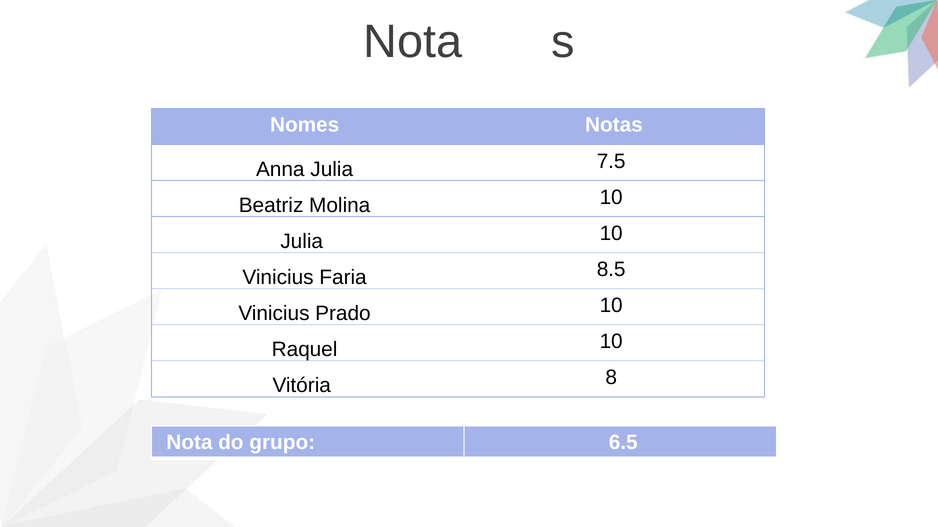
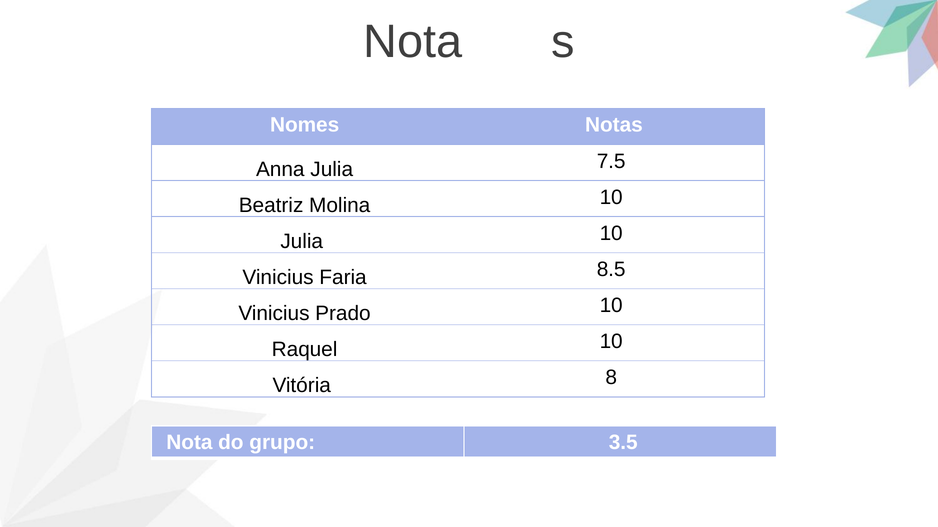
6.5: 6.5 -> 3.5 (623, 443)
